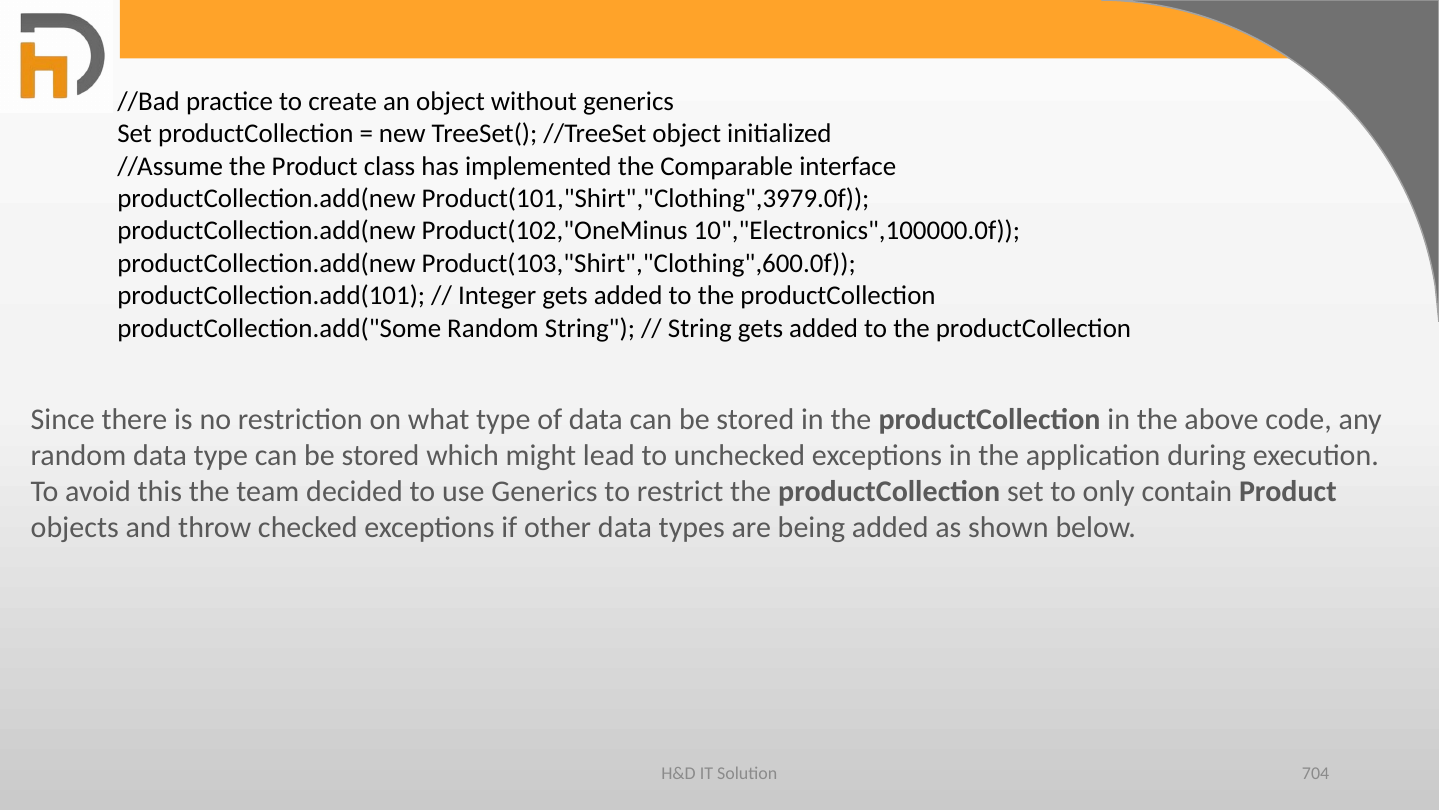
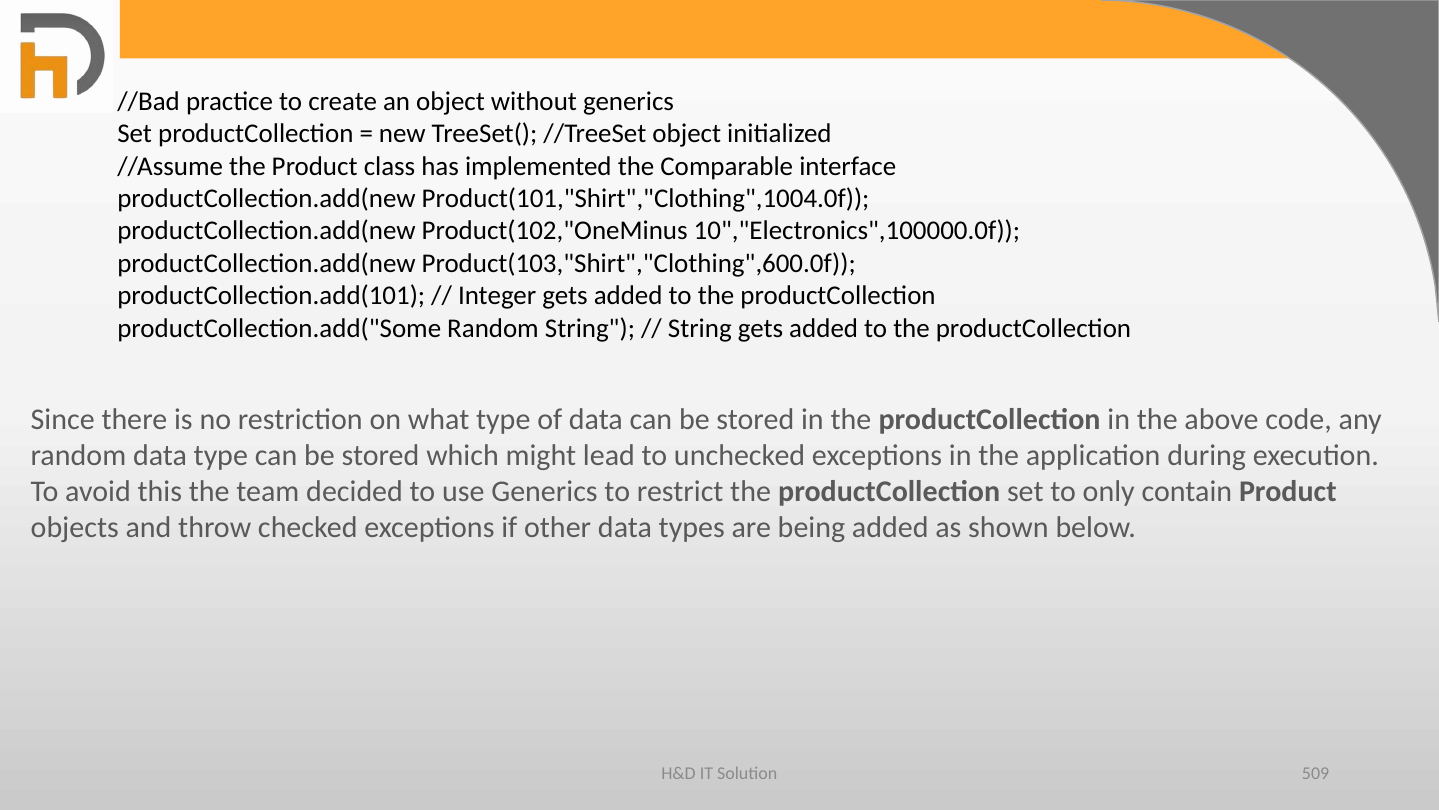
Product(101,"Shirt","Clothing",3979.0f: Product(101,"Shirt","Clothing",3979.0f -> Product(101,"Shirt","Clothing",1004.0f (646, 198)
704: 704 -> 509 (1316, 773)
